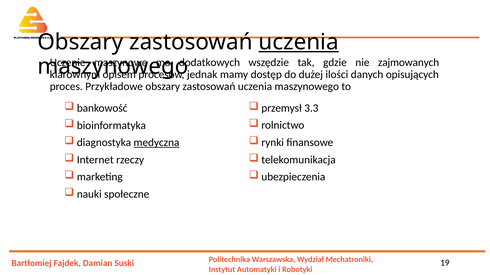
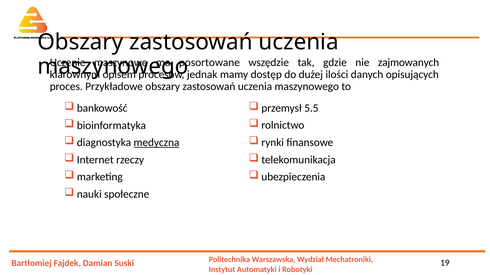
uczenia underline: present -> none (299, 42)
dodatkowych: dodatkowych -> posortowane (209, 62)
3.3: 3.3 -> 5.5 (311, 108)
